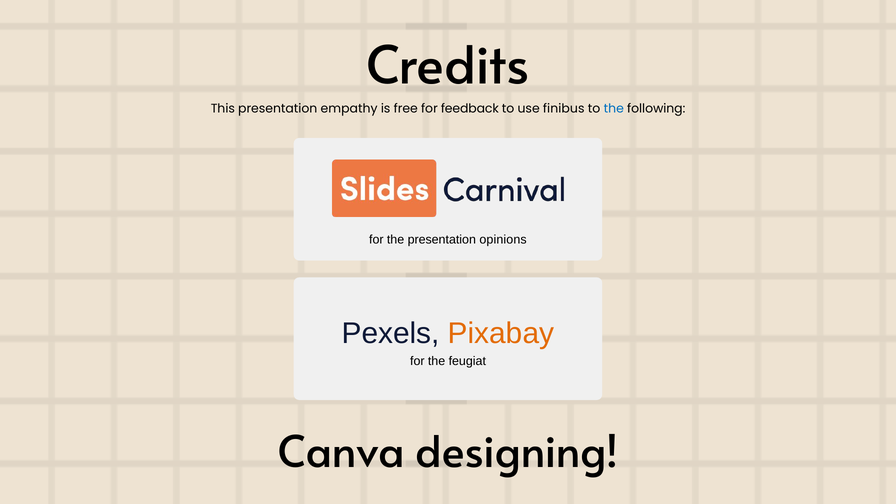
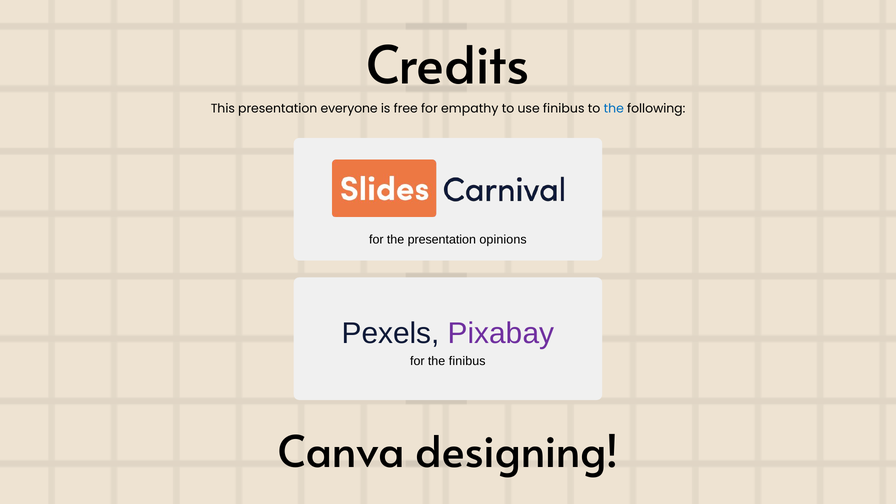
empathy: empathy -> everyone (349, 109)
feedback: feedback -> empathy (470, 109)
Pixabay colour: orange -> purple (501, 333)
the feugiat: feugiat -> finibus (467, 361)
